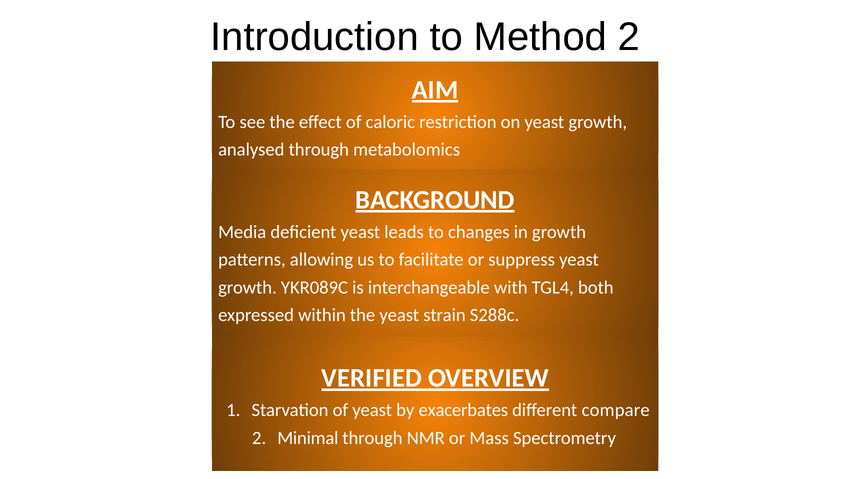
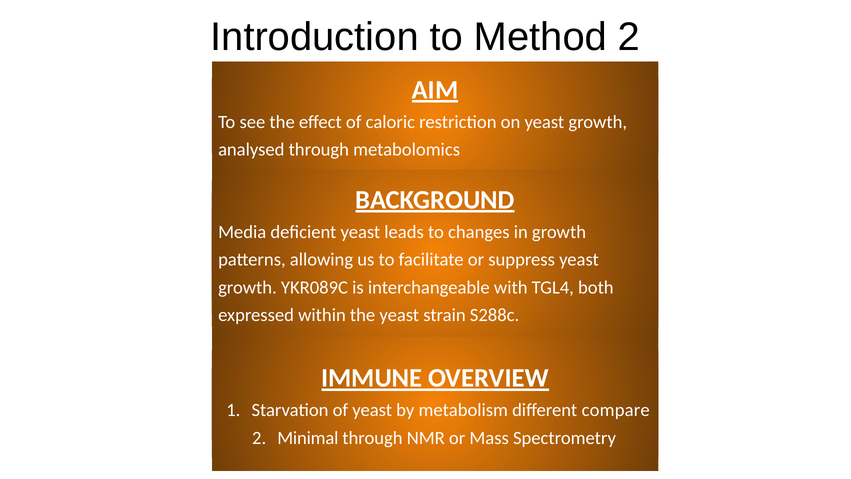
VERIFIED: VERIFIED -> IMMUNE (372, 378)
exacerbates: exacerbates -> metabolism (463, 410)
